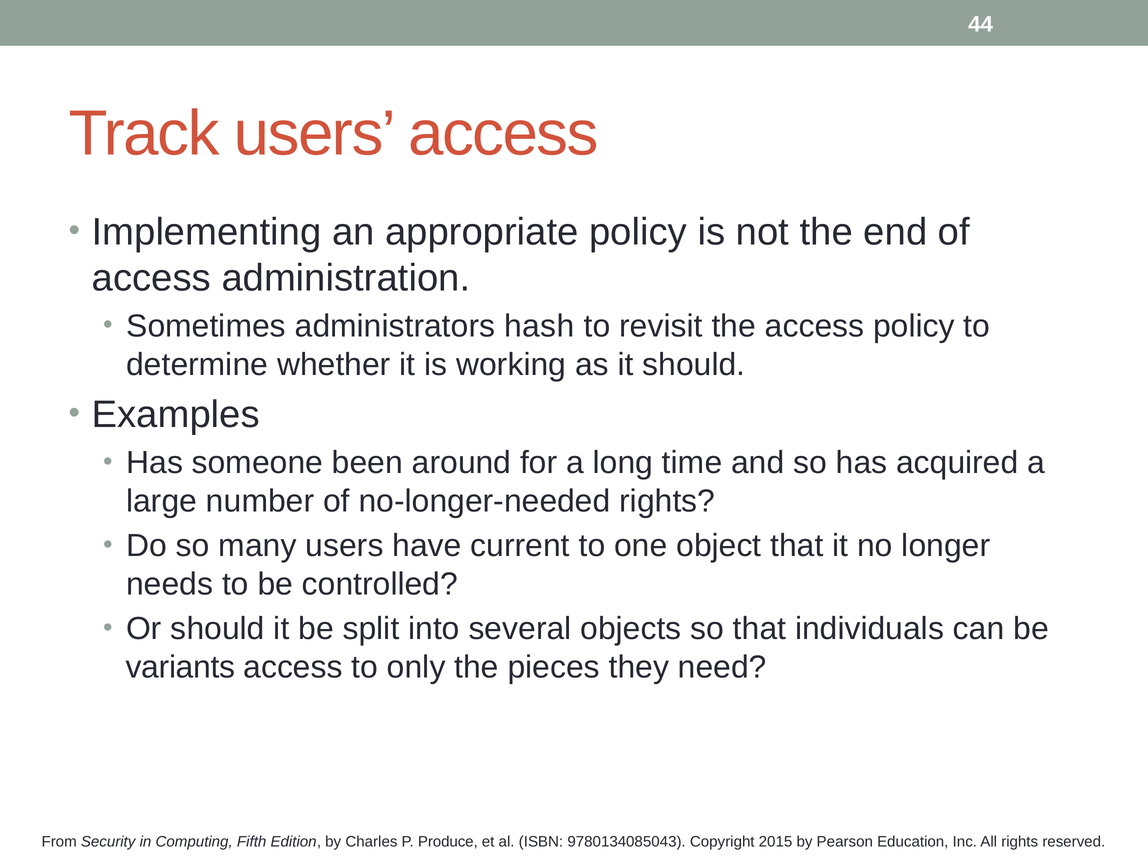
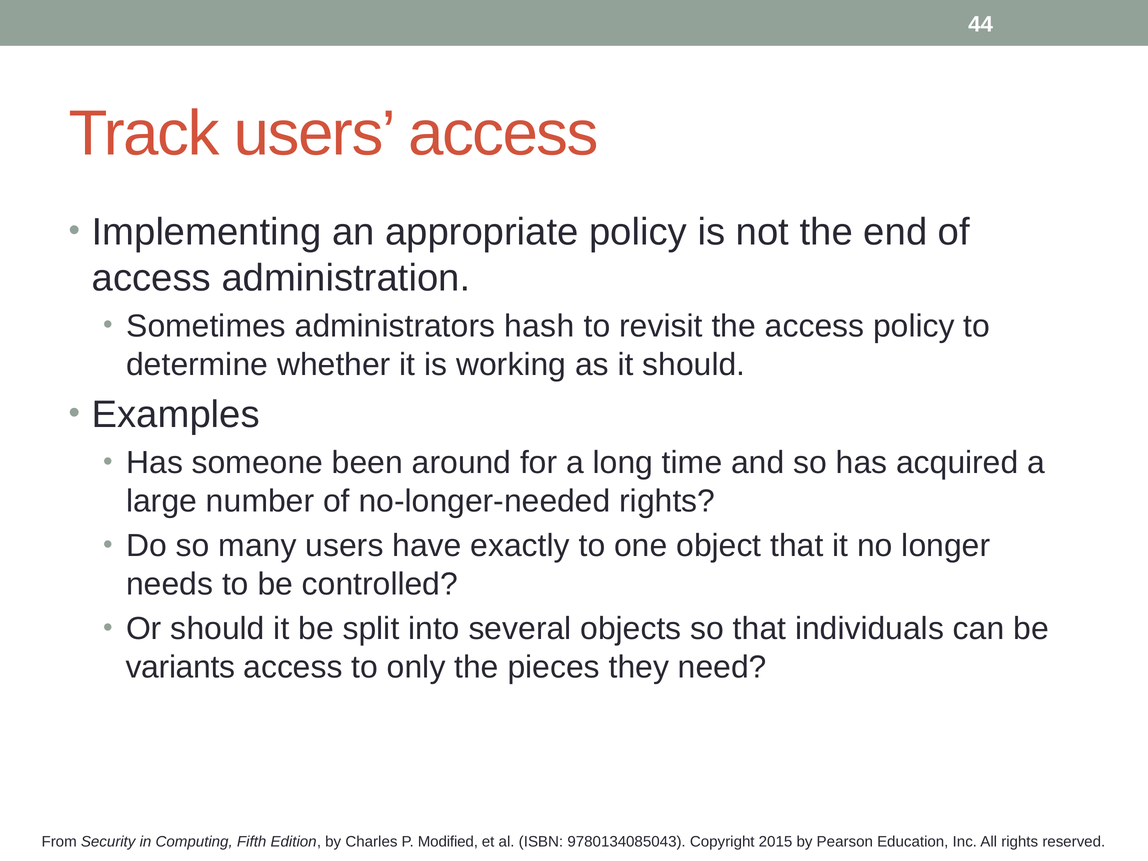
current: current -> exactly (520, 546)
Produce: Produce -> Modified (448, 842)
